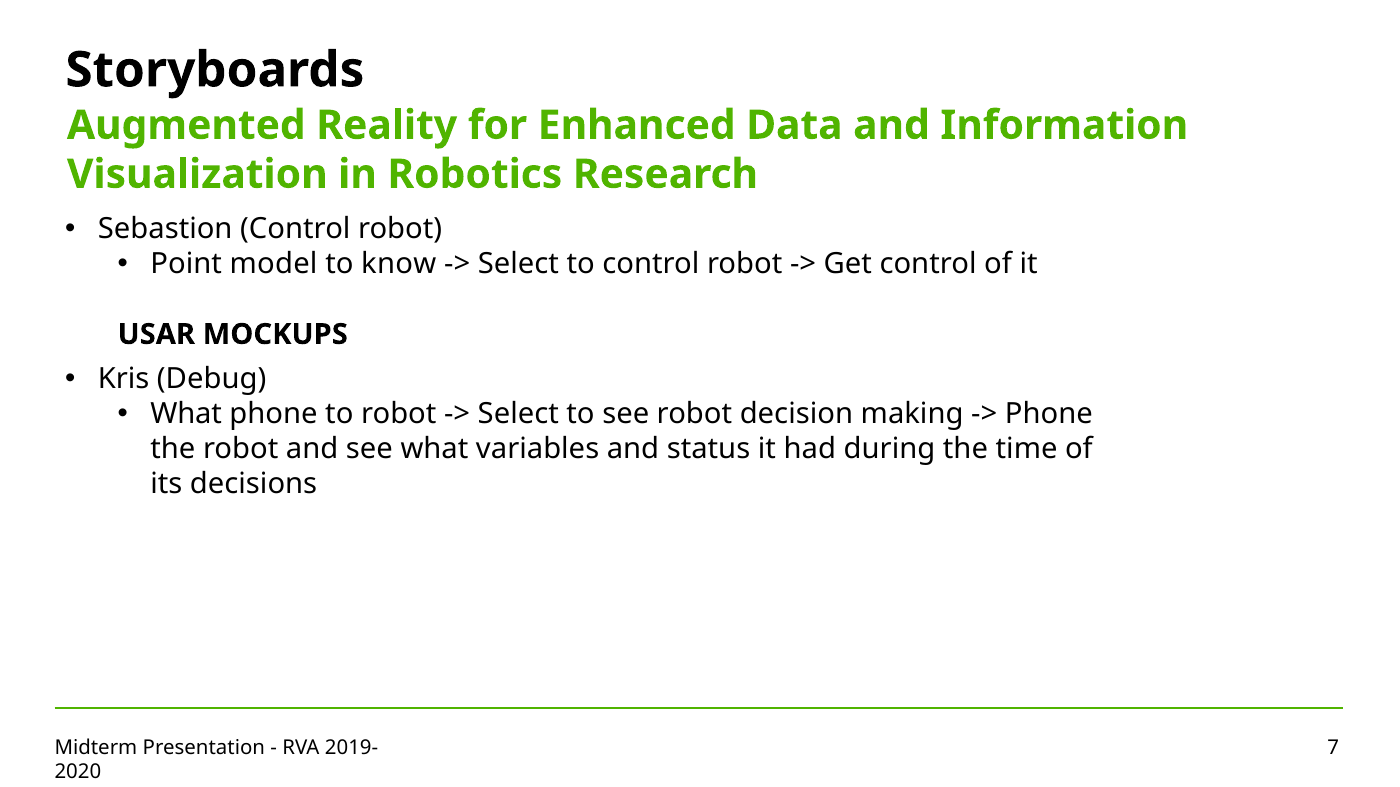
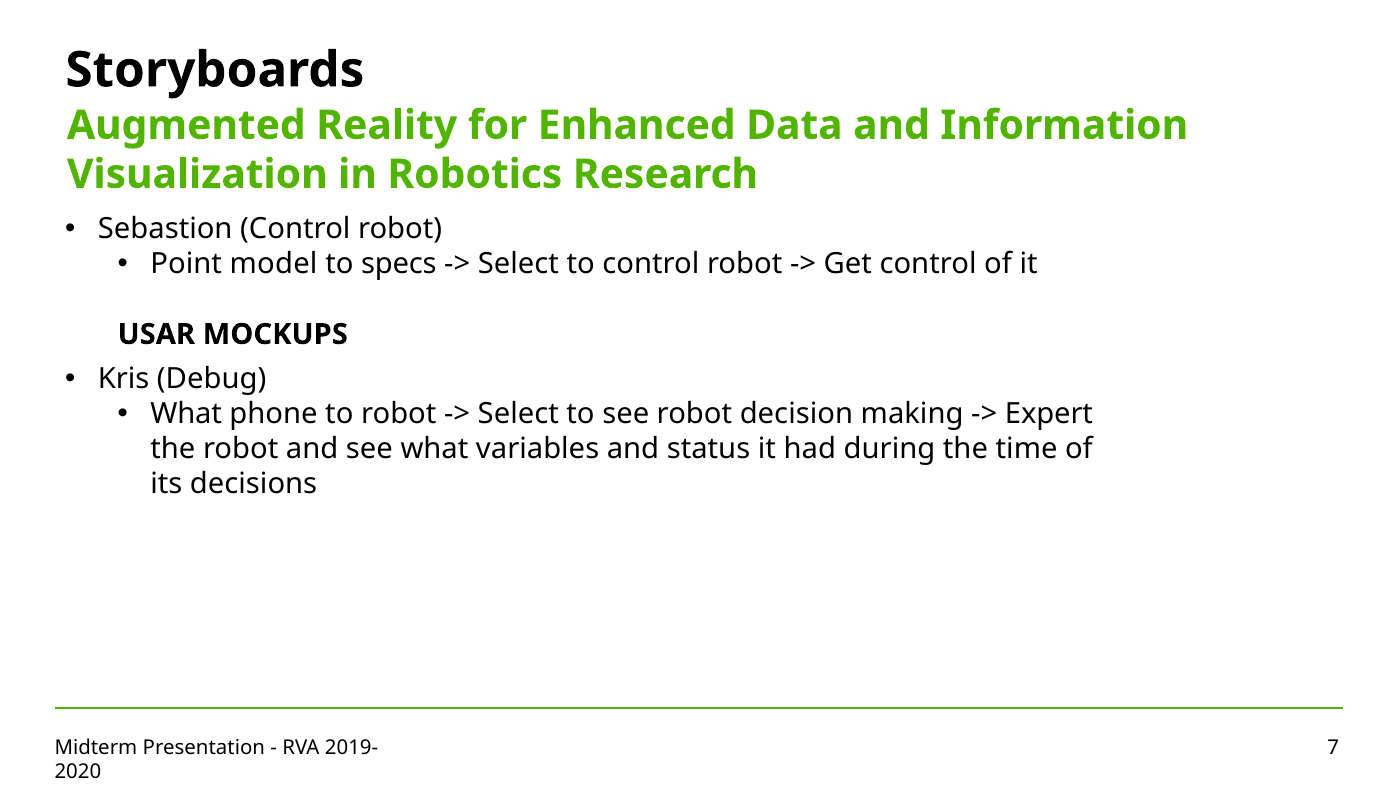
know: know -> specs (399, 265)
Phone: Phone -> Expert (1049, 414)
